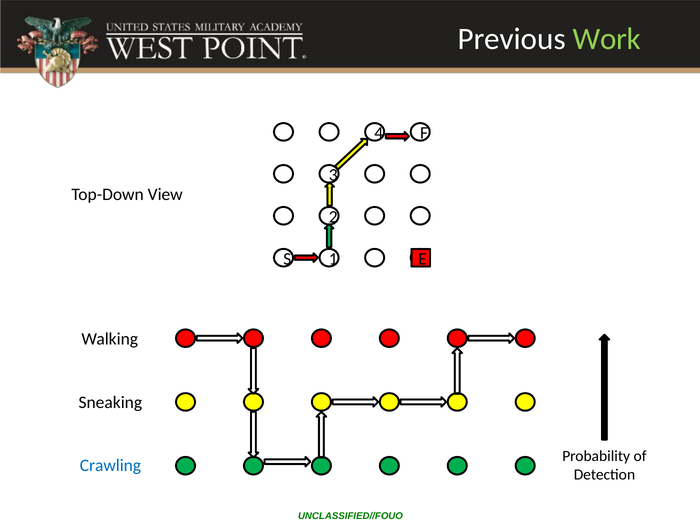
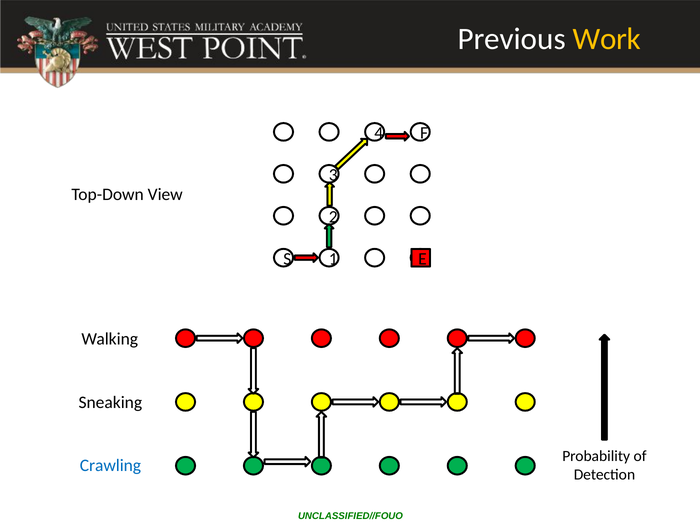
Work colour: light green -> yellow (607, 39)
